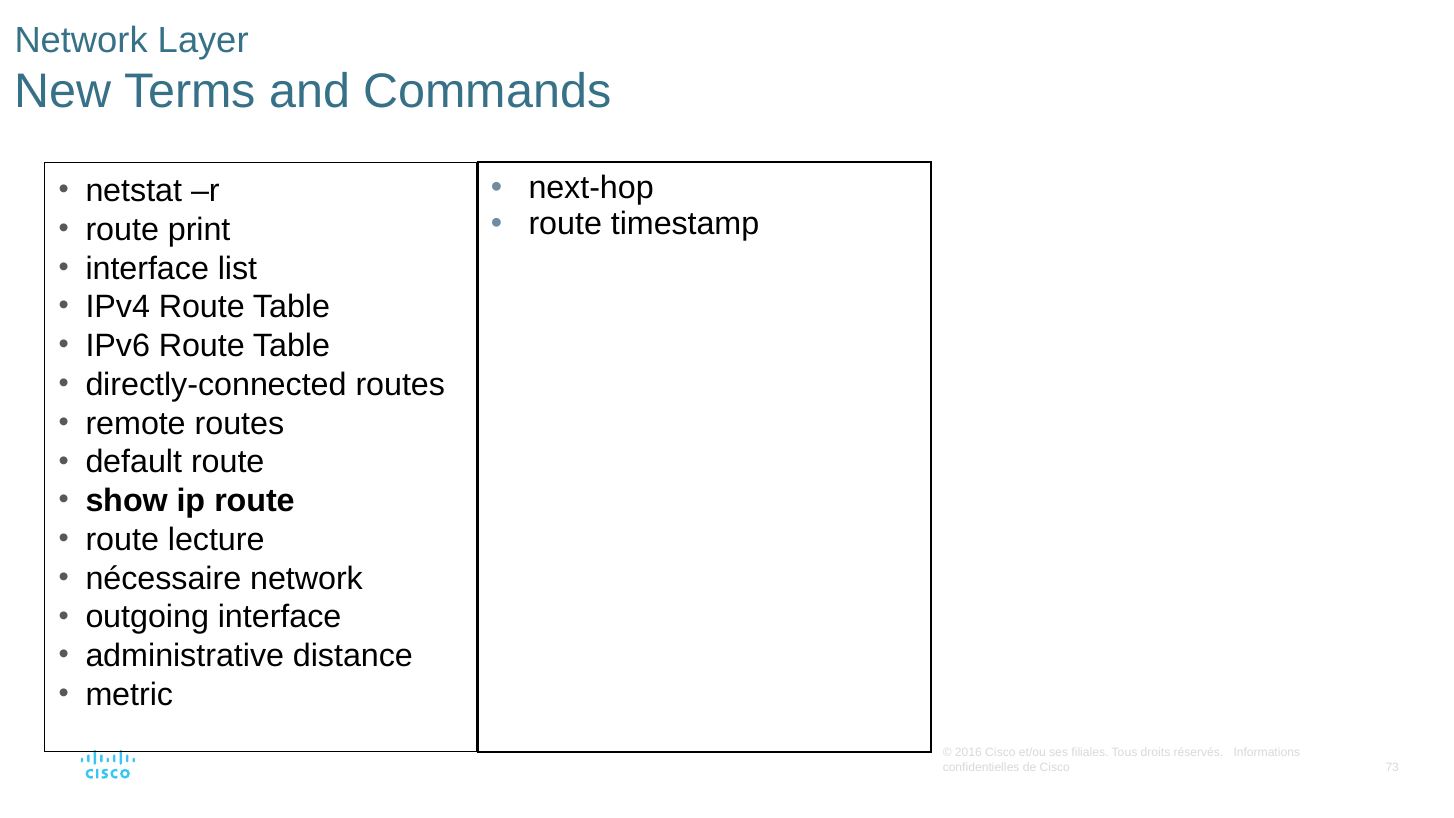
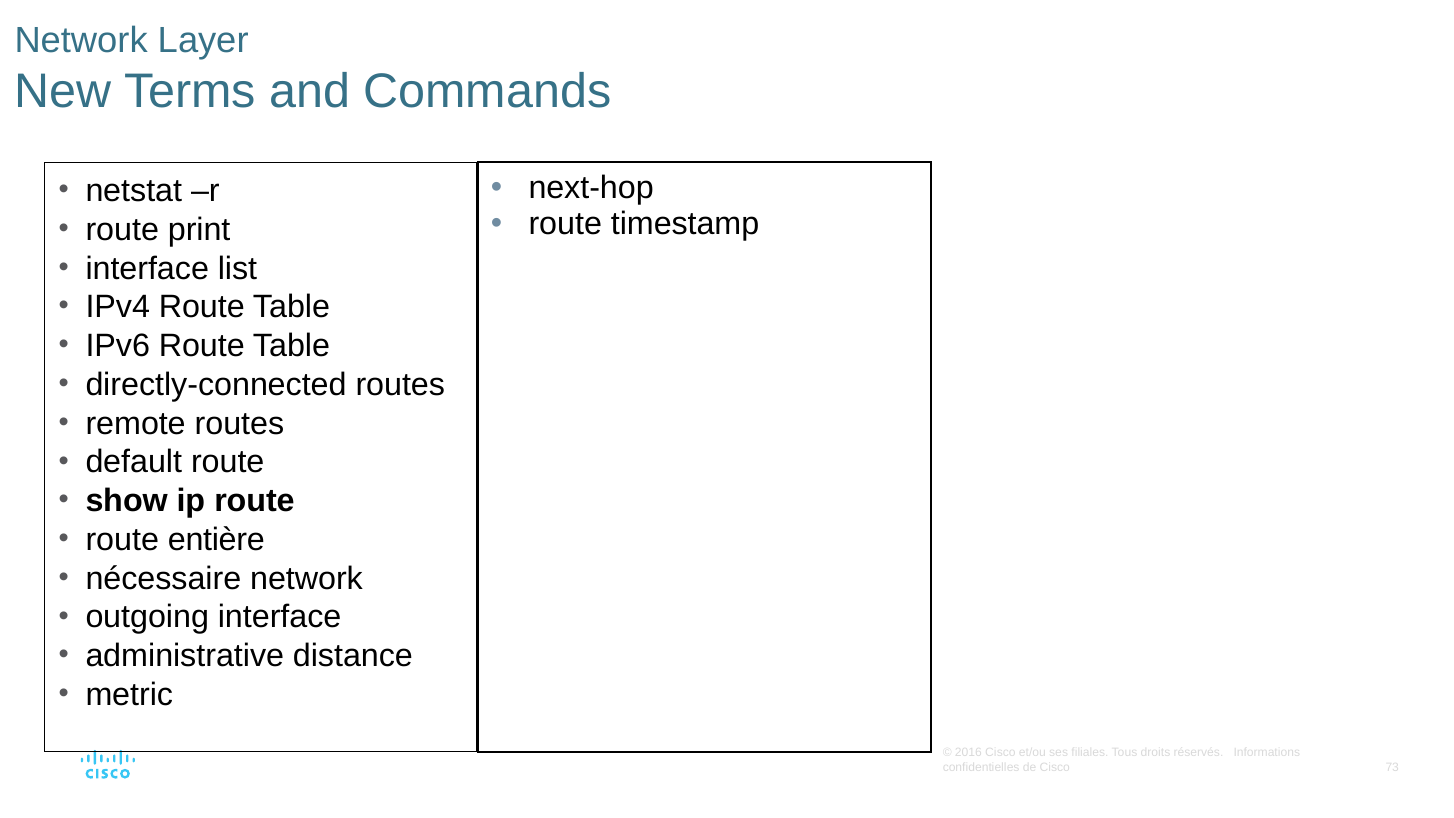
lecture: lecture -> entière (216, 540)
